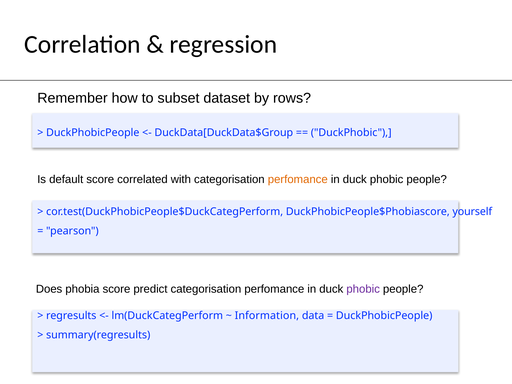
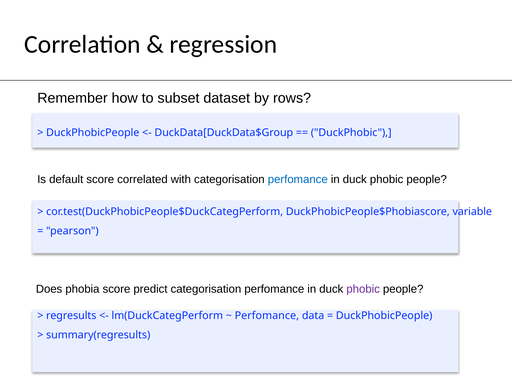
perfomance colour: orange -> blue (298, 179)
yourself: yourself -> variable (472, 212)
Information: Information -> Perfomance (267, 316)
